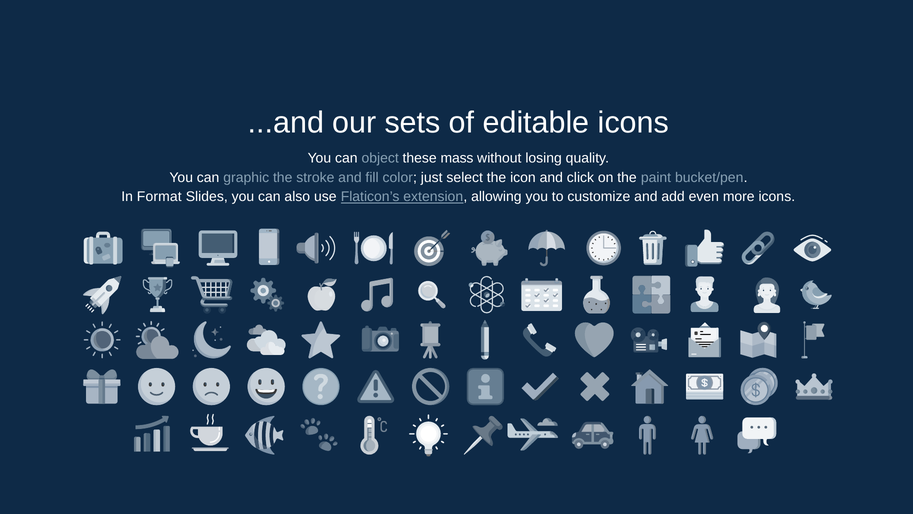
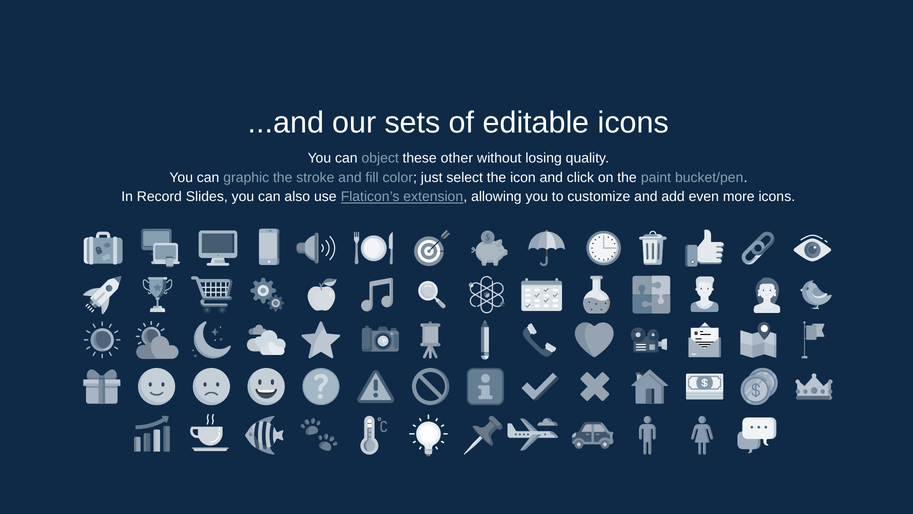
mass: mass -> other (457, 158)
Format: Format -> Record (159, 197)
